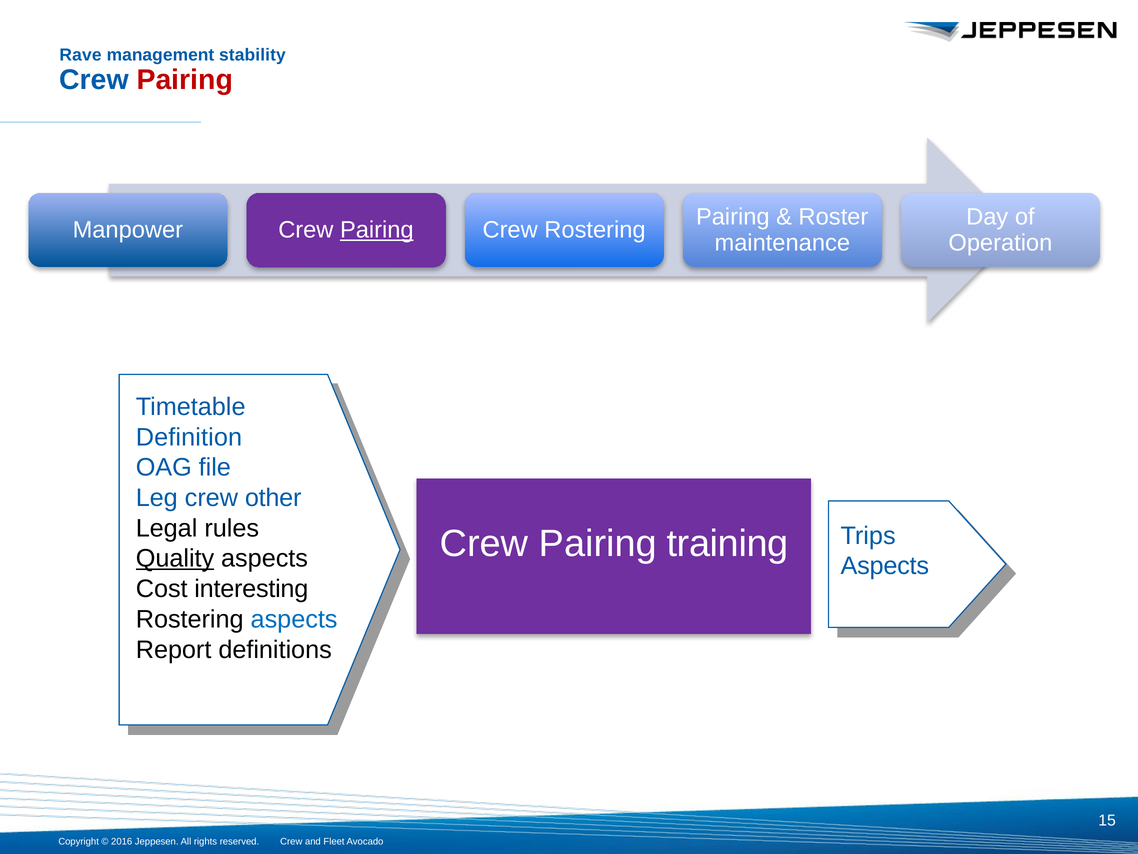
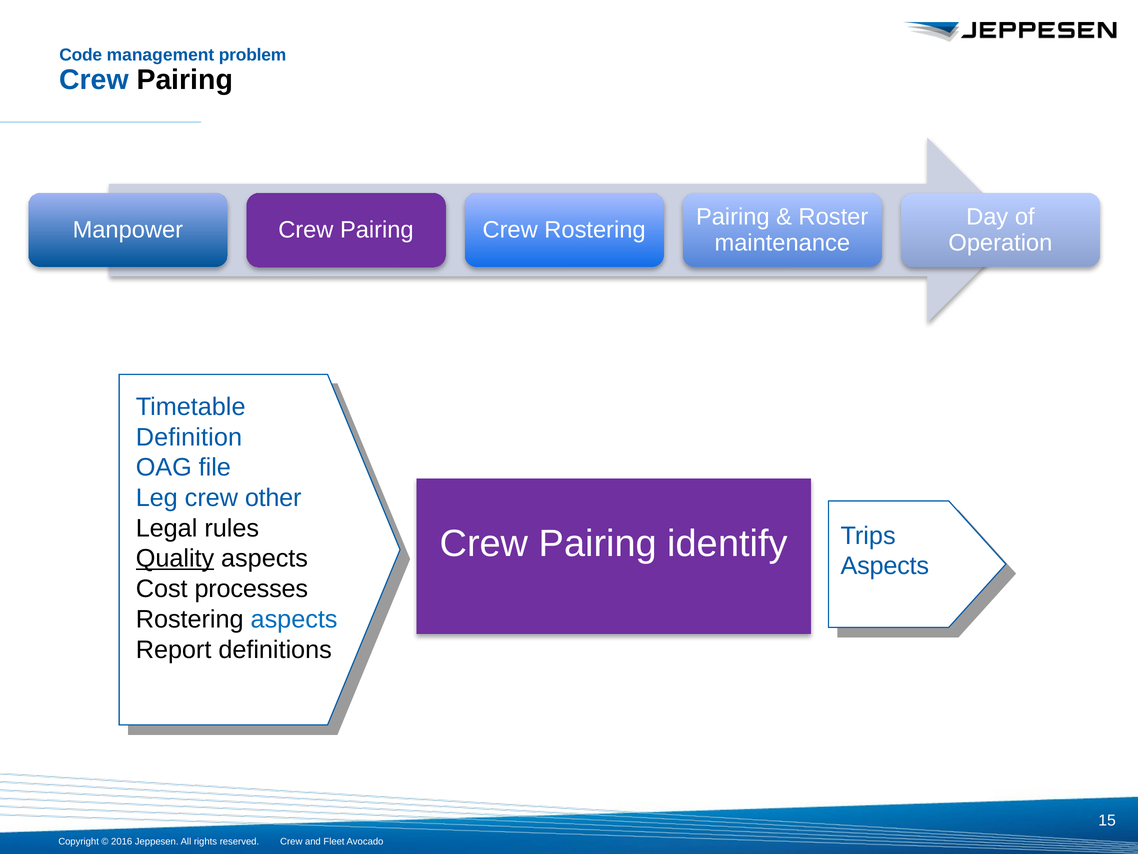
Rave: Rave -> Code (81, 55)
stability: stability -> problem (253, 55)
Pairing colour: red -> black (185, 80)
Pairing underline: present -> none (377, 230)
training: training -> identify (727, 543)
interesting: interesting -> processes (251, 589)
